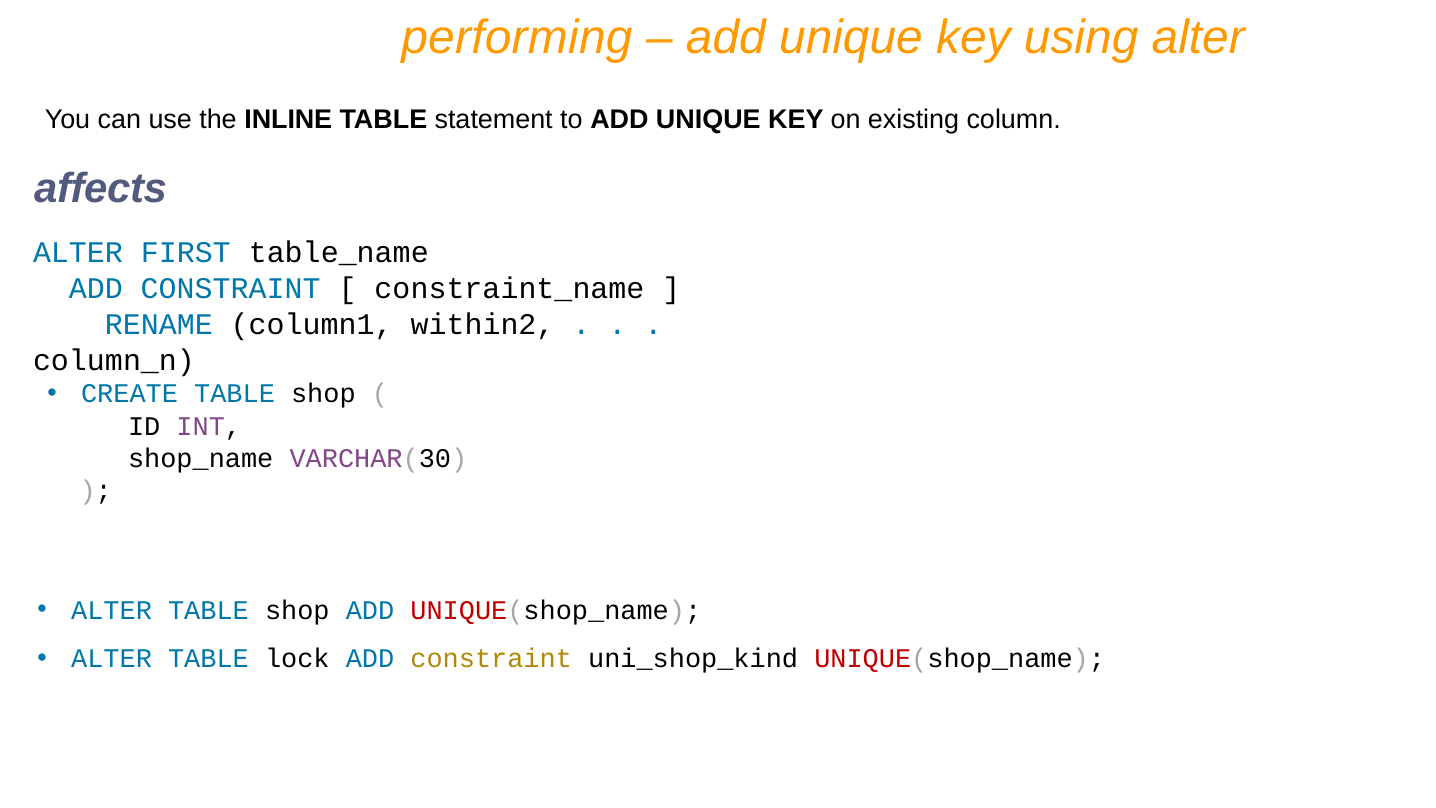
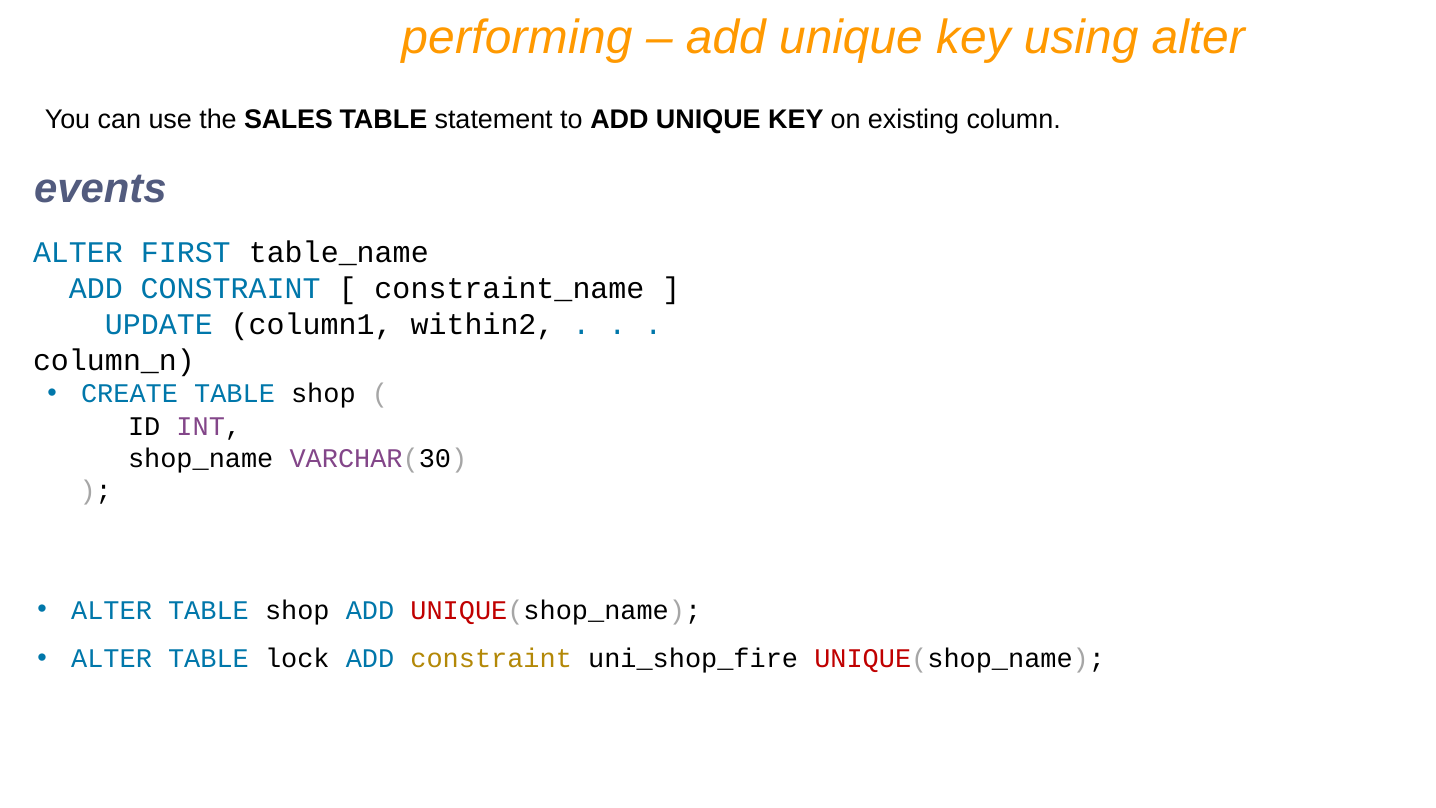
INLINE: INLINE -> SALES (288, 120)
affects: affects -> events (100, 189)
RENAME: RENAME -> UPDATE (159, 324)
uni_shop_kind: uni_shop_kind -> uni_shop_fire (693, 659)
